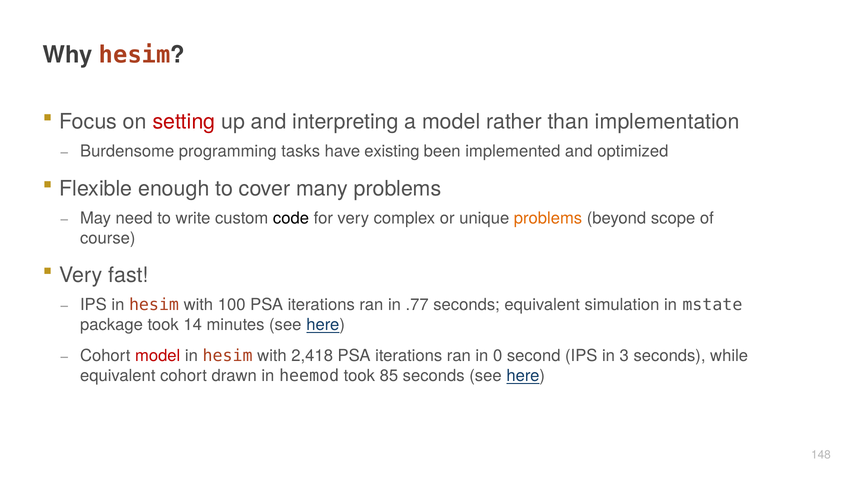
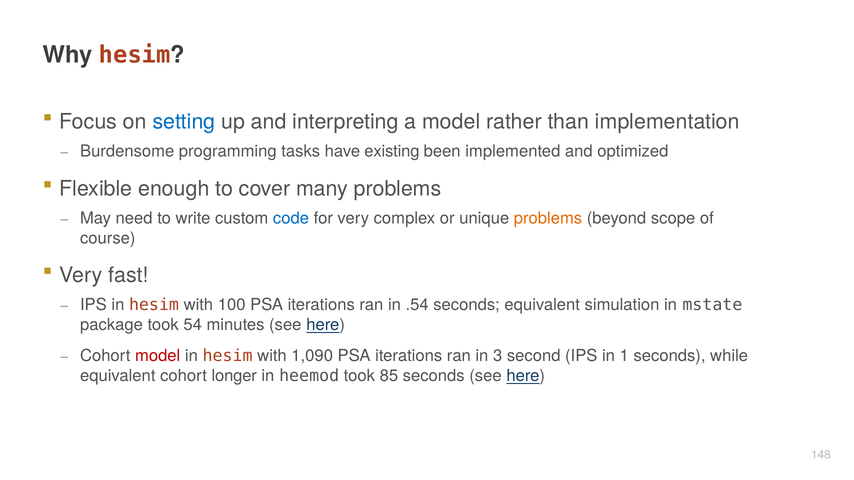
setting colour: red -> blue (184, 122)
code colour: black -> blue (291, 218)
.77: .77 -> .54 (417, 305)
14: 14 -> 54 (193, 325)
2,418: 2,418 -> 1,090 (312, 356)
0: 0 -> 3 (498, 356)
3: 3 -> 1 (624, 356)
drawn: drawn -> longer (234, 376)
